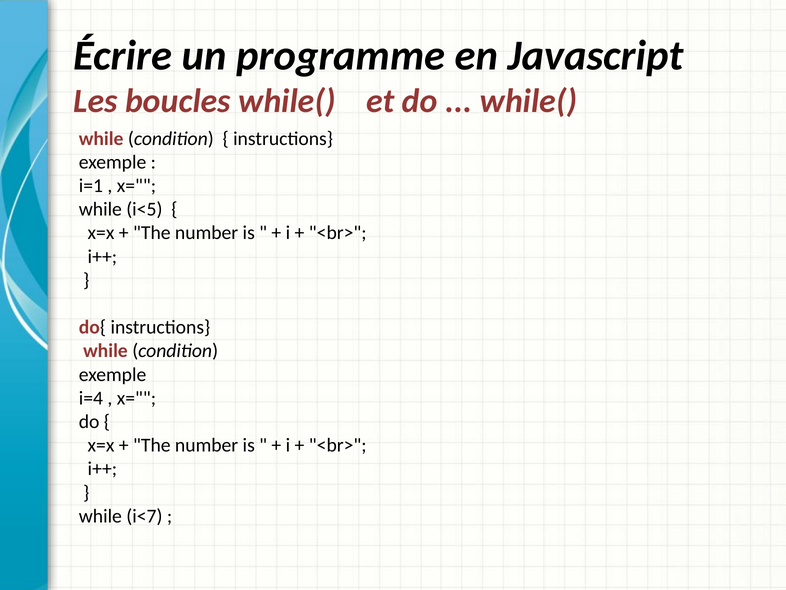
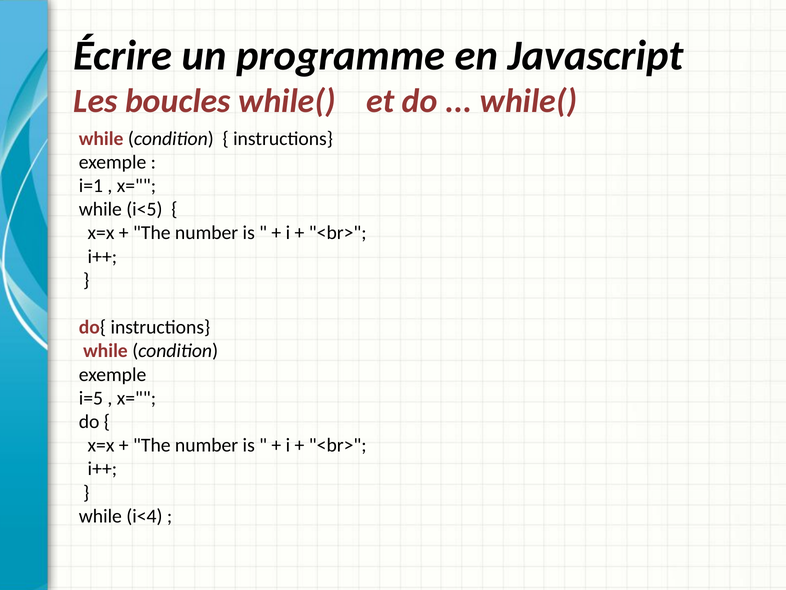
i=4: i=4 -> i=5 (91, 398)
i<7: i<7 -> i<4 (144, 516)
